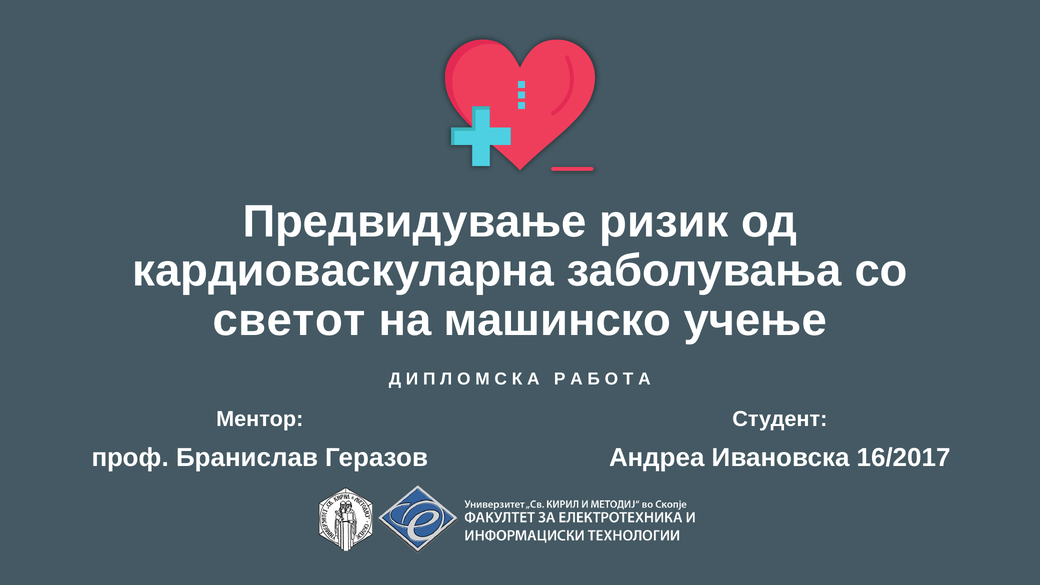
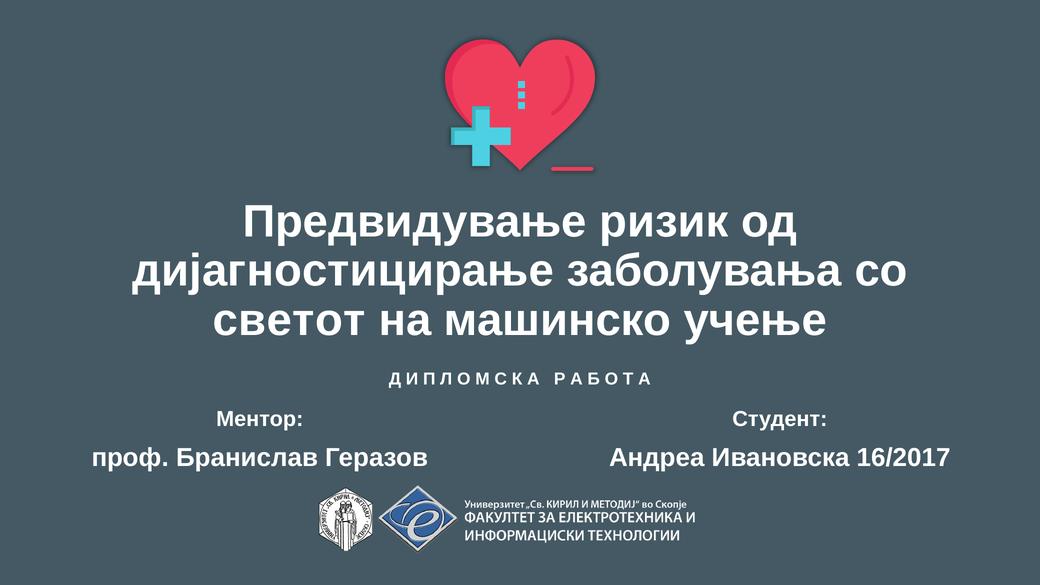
кардиоваскуларна: кардиоваскуларна -> дијагностицирање (343, 271)
